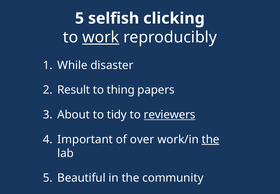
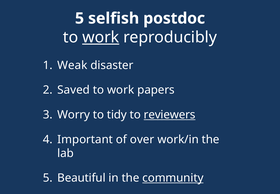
clicking: clicking -> postdoc (174, 18)
While: While -> Weak (72, 65)
Result: Result -> Saved (74, 90)
thing: thing -> work (121, 90)
About: About -> Worry (74, 115)
the underline: present -> none (211, 139)
community underline: none -> present (173, 178)
